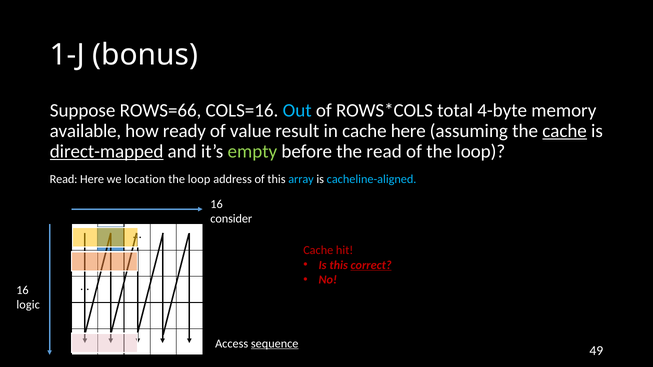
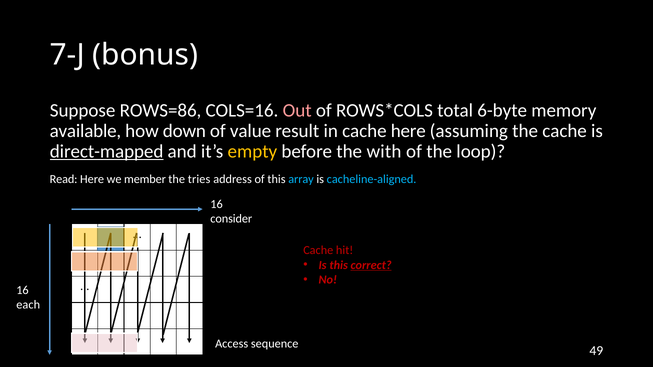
1-J: 1-J -> 7-J (67, 55)
ROWS=66: ROWS=66 -> ROWS=86 (161, 110)
Out colour: light blue -> pink (297, 110)
4-byte: 4-byte -> 6-byte (502, 110)
ready: ready -> down (184, 131)
cache underline: present -> none (565, 131)
empty colour: light green -> yellow (252, 151)
the read: read -> with (384, 151)
location: location -> member (145, 179)
loop: loop -> tries (199, 179)
logic: logic -> each (28, 305)
sequence underline: present -> none (275, 344)
